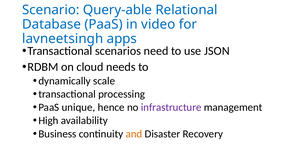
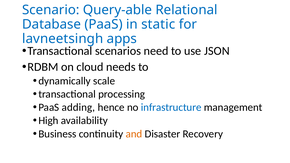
video: video -> static (158, 24)
unique: unique -> adding (78, 107)
infrastructure colour: purple -> blue (171, 107)
